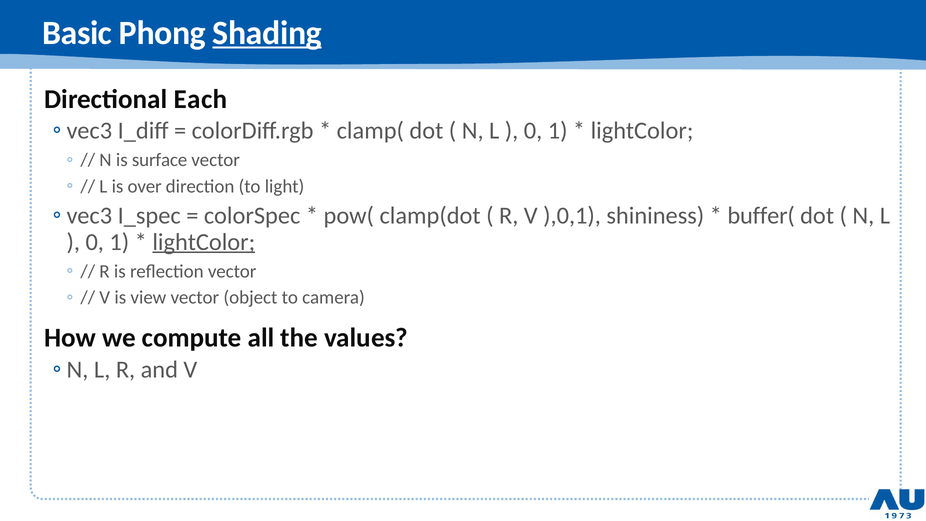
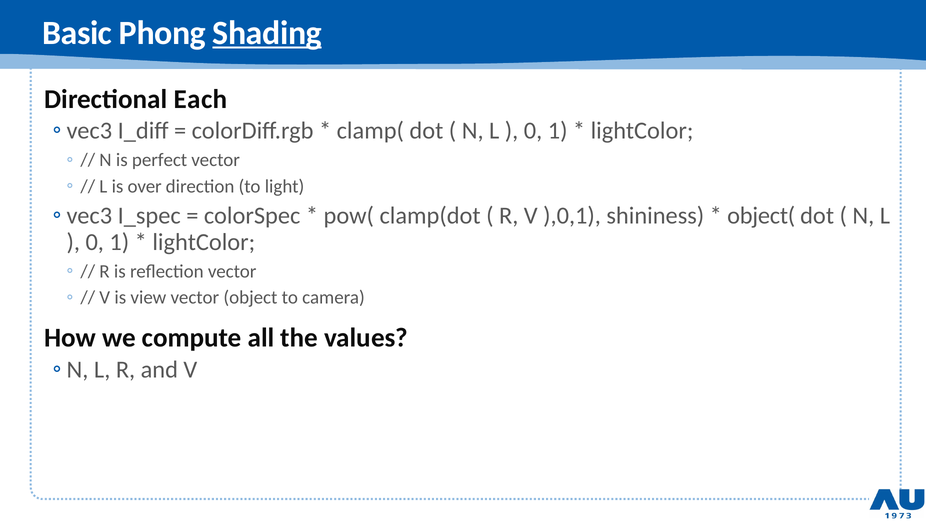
surface: surface -> perfect (160, 160)
buffer(: buffer( -> object( (761, 216)
lightColor underline: present -> none (204, 242)
